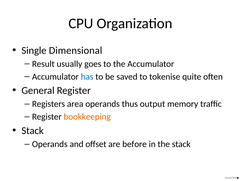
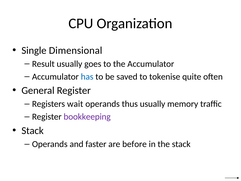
area: area -> wait (75, 104)
thus output: output -> usually (153, 104)
bookkeeping colour: orange -> purple (87, 117)
offset: offset -> faster (96, 144)
